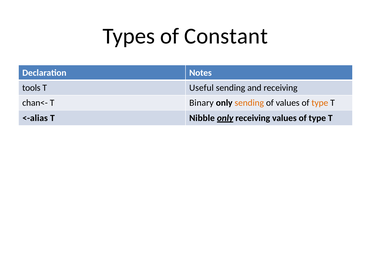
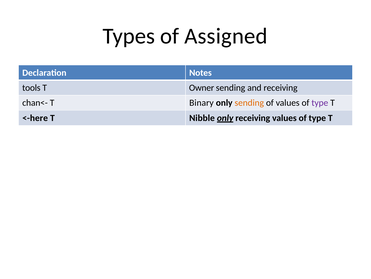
Constant: Constant -> Assigned (226, 36)
Useful: Useful -> Owner (202, 88)
type colour: orange -> purple (320, 103)
<-alias: <-alias -> <-here (35, 118)
